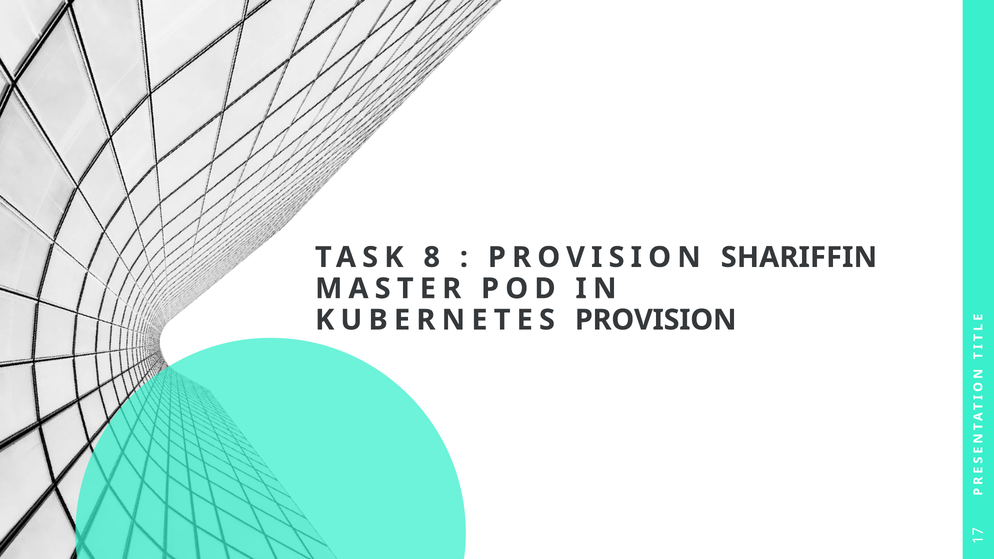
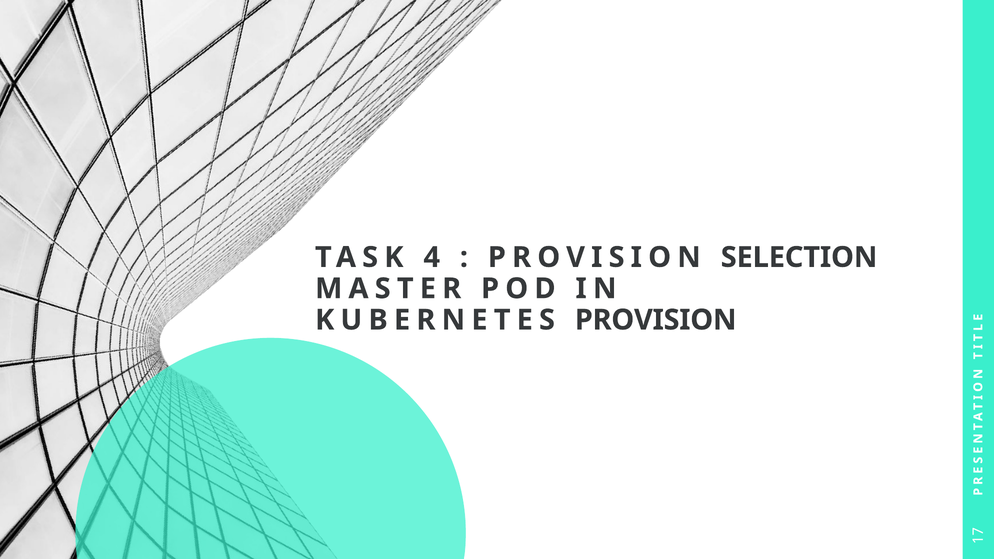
8: 8 -> 4 (432, 257)
SHARIFFIN: SHARIFFIN -> SELECTION (799, 257)
